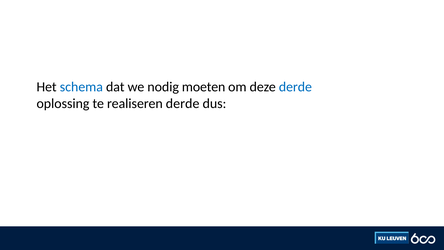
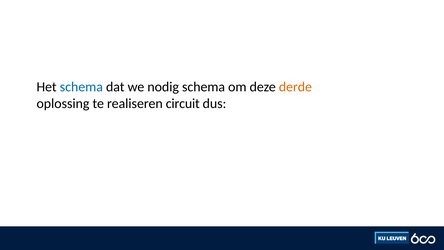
nodig moeten: moeten -> schema (204, 87)
derde colour: blue -> orange (295, 87)
realiseren derde: derde -> circuit (183, 103)
